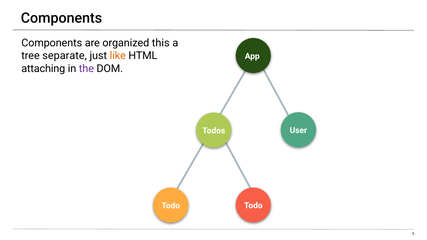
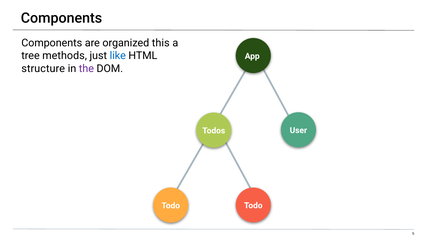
separate: separate -> methods (65, 56)
like colour: orange -> blue (118, 56)
attaching: attaching -> structure (43, 69)
